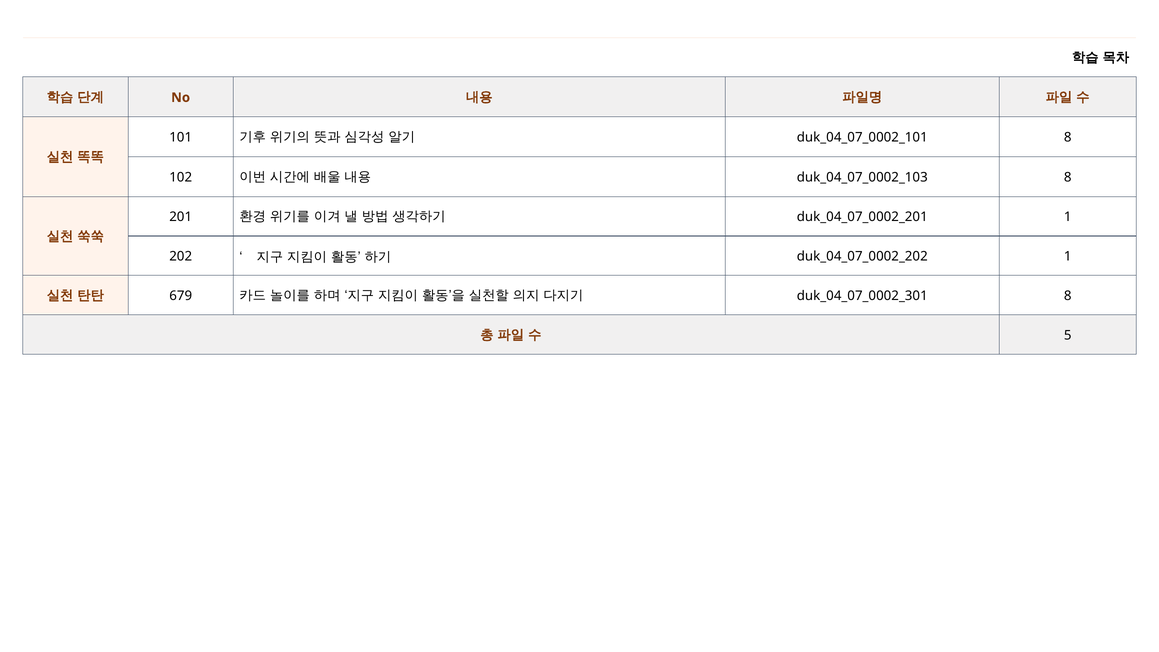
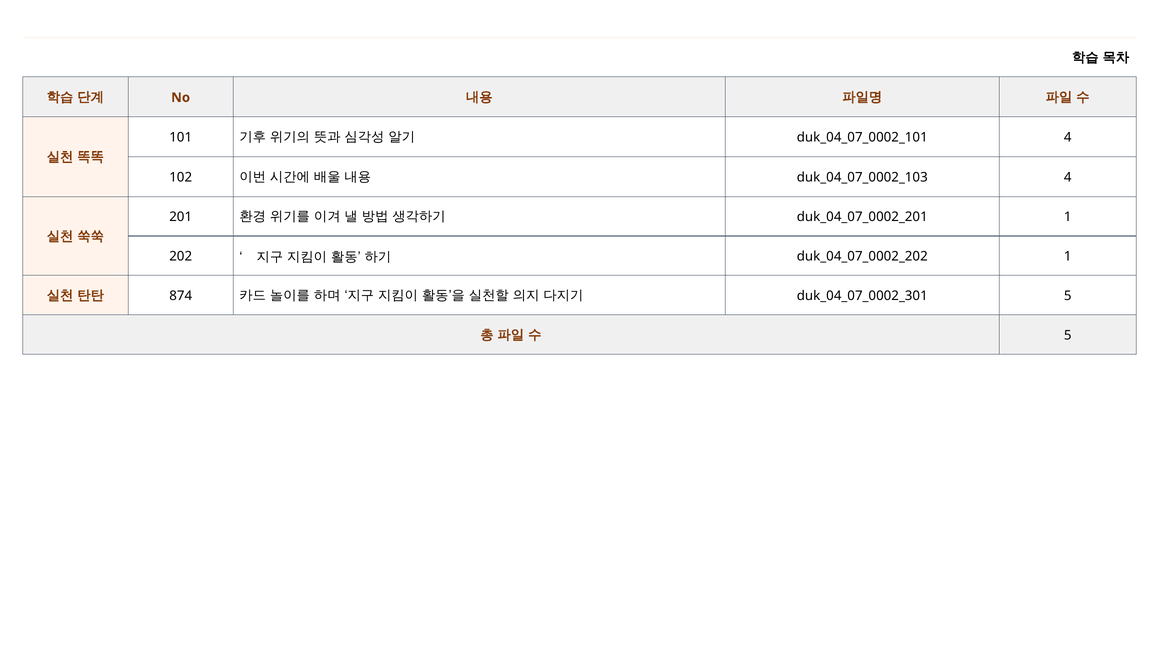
8: 8 -> 4 (1068, 137)
8: 8 -> 4 (1068, 177)
679: 679 -> 874 (181, 296)
8: 8 -> 5 (1068, 296)
